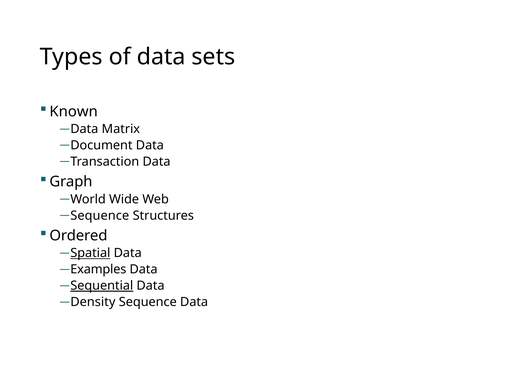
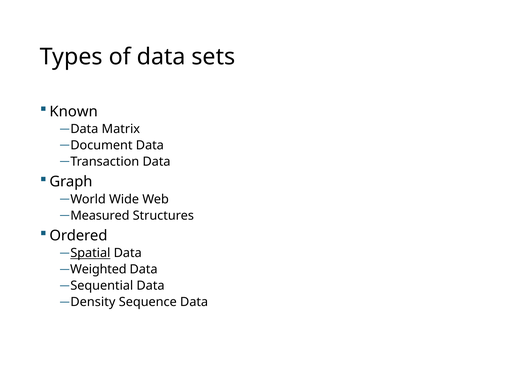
Sequence: Sequence -> Measured (100, 216)
Examples: Examples -> Weighted (98, 270)
Sequential underline: present -> none (102, 286)
